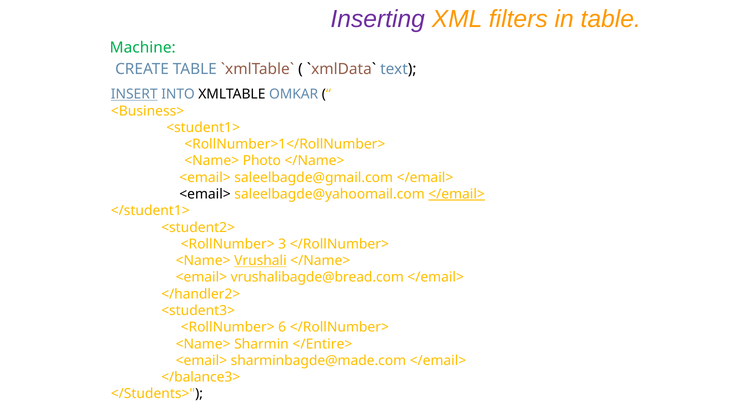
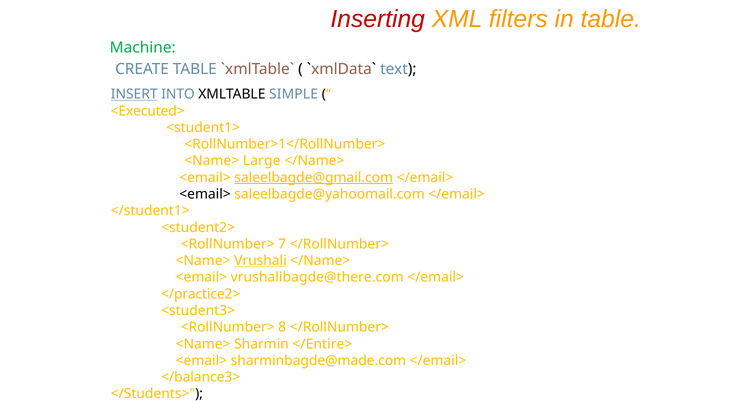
Inserting colour: purple -> red (378, 19)
OMKAR: OMKAR -> SIMPLE (294, 94)
<Business>: <Business> -> <Executed> (148, 111)
Photo: Photo -> Large (262, 161)
saleelbagde@gmail.com underline: none -> present (314, 177)
</email> underline: present -> none (457, 194)
3: 3 -> 7 (282, 244)
vrushalibagde@bread.com: vrushalibagde@bread.com -> vrushalibagde@there.com (317, 277)
</handler2>: </handler2> -> </practice2> (201, 294)
6: 6 -> 8 (282, 327)
